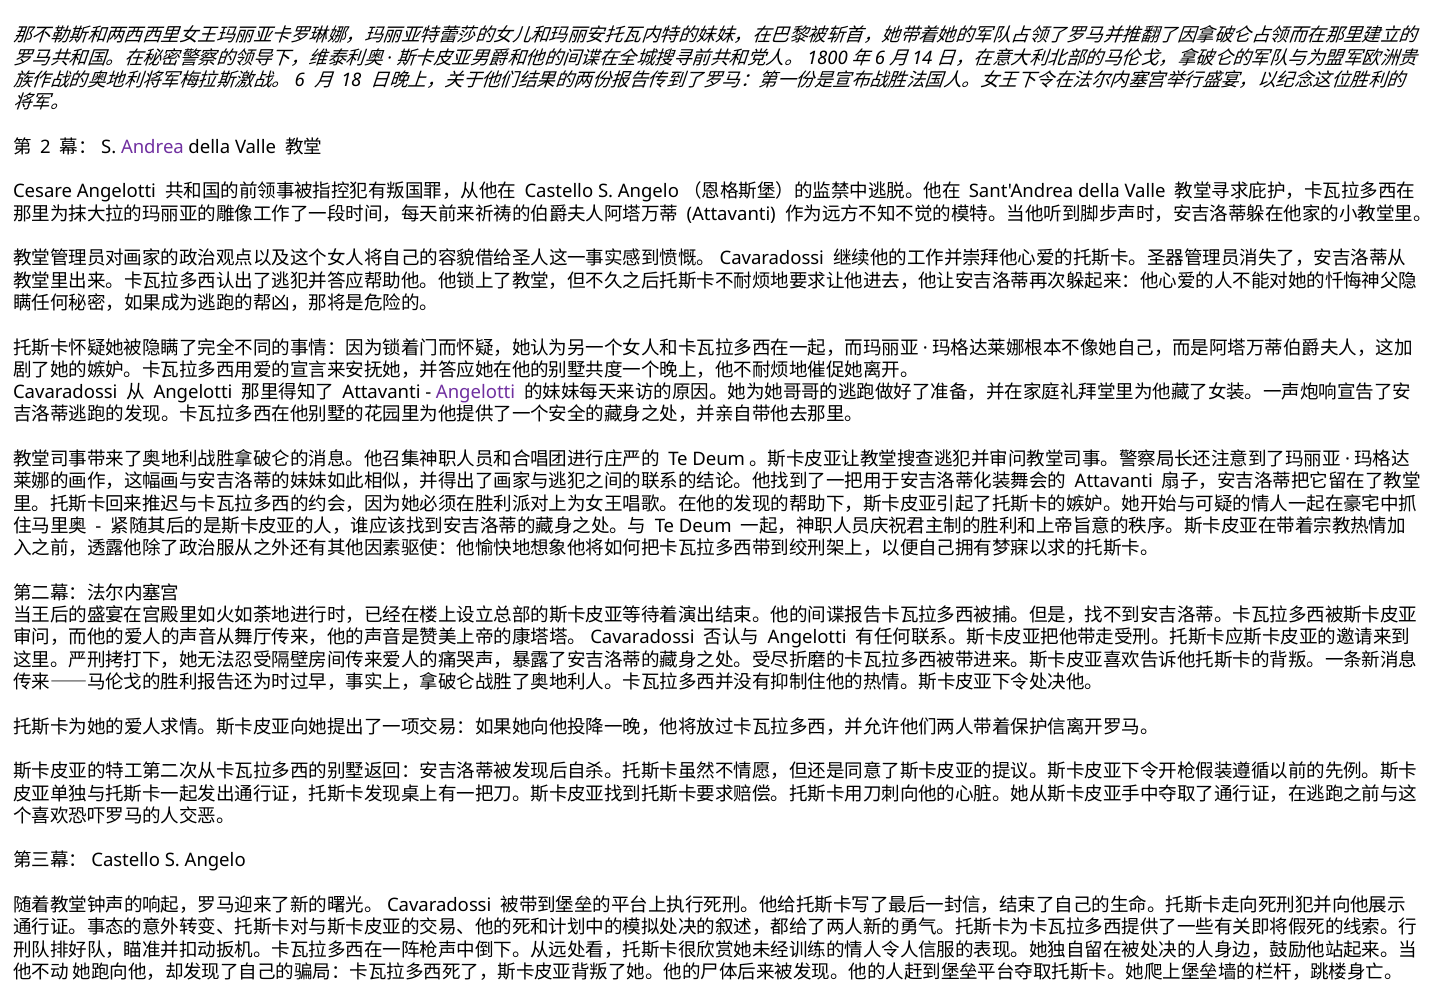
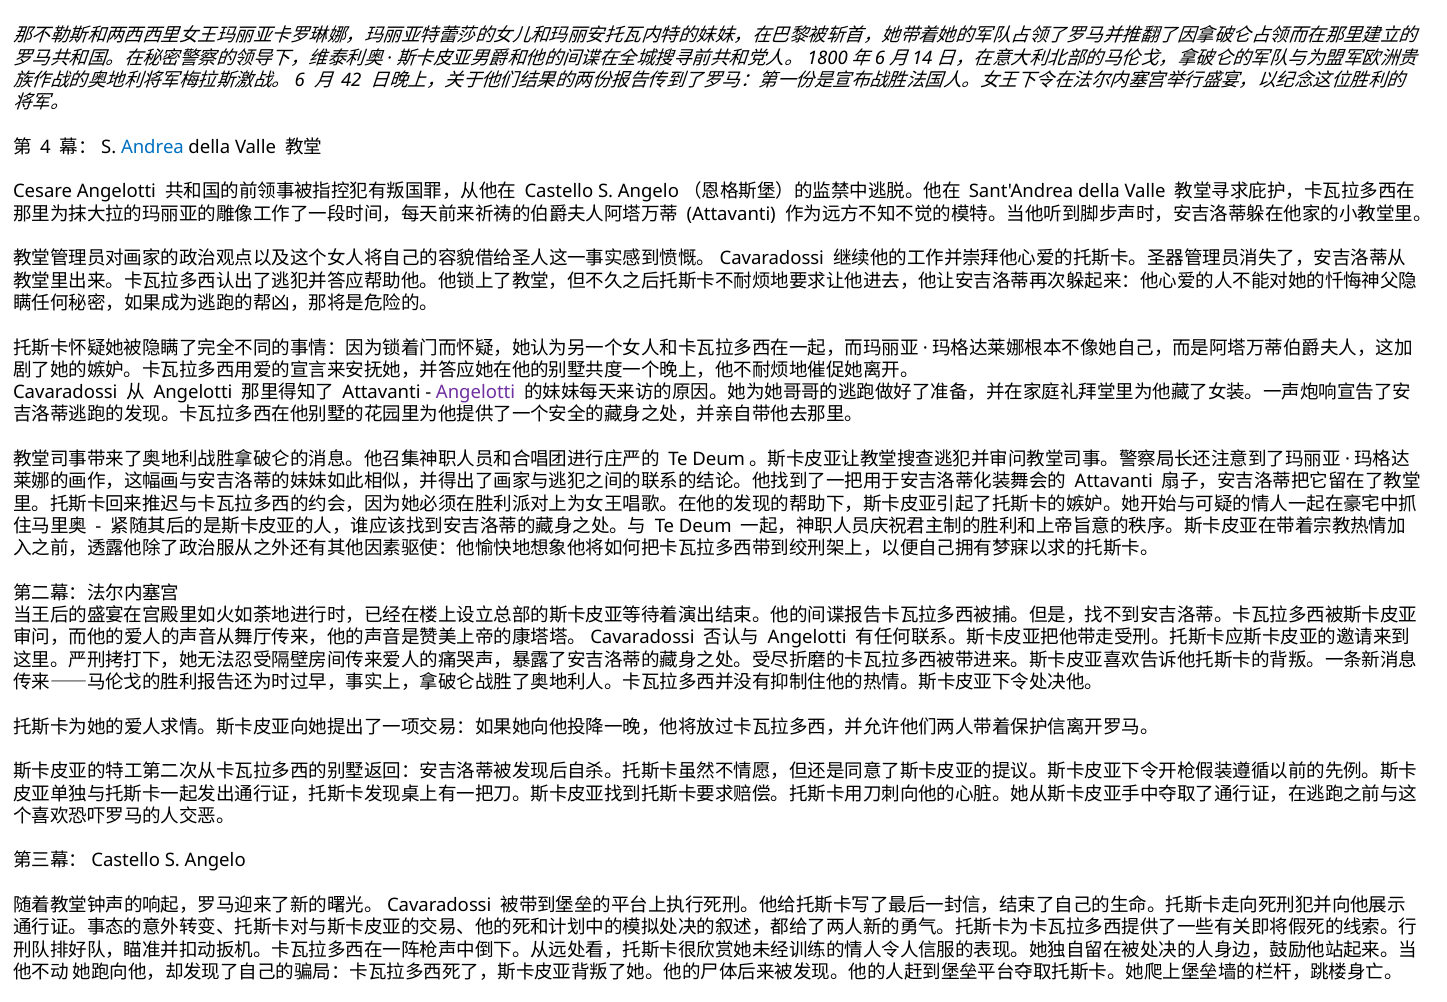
18: 18 -> 42 (351, 80)
2: 2 -> 4 (45, 147)
Andrea colour: purple -> blue (152, 147)
